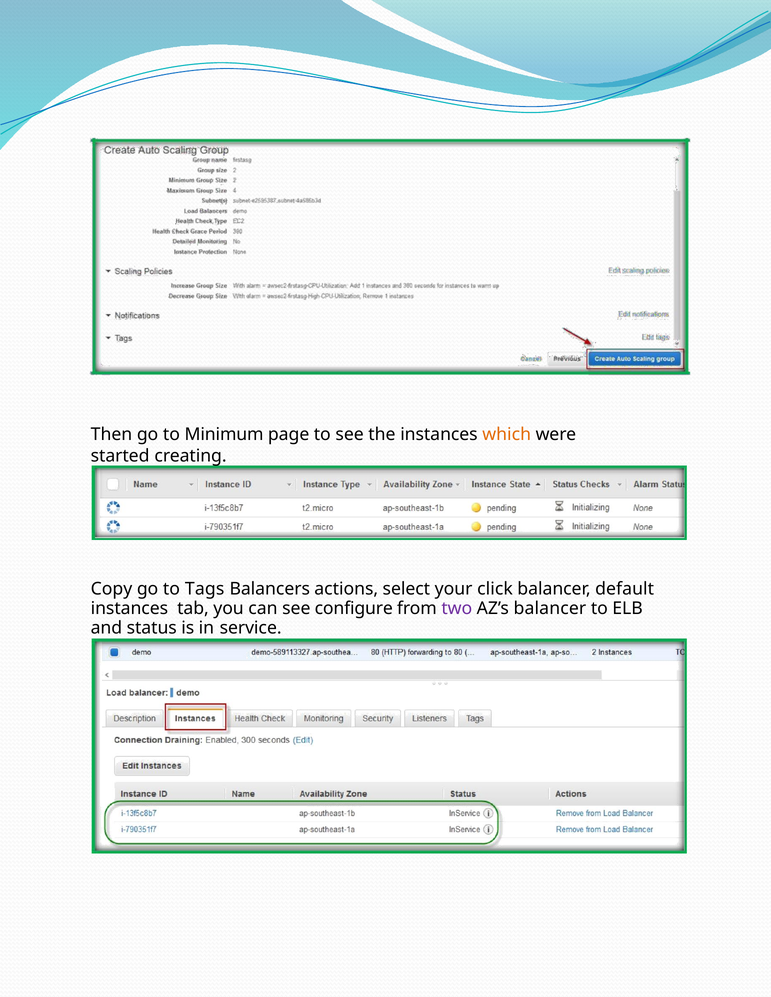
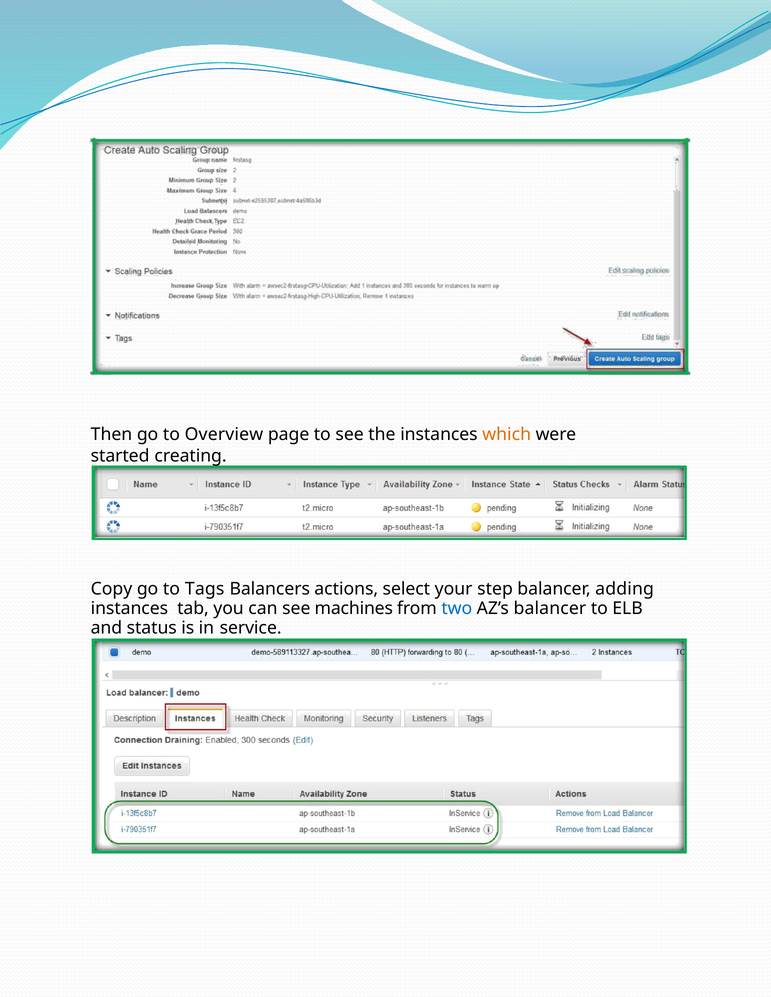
Minimum: Minimum -> Overview (224, 435)
click: click -> step (495, 589)
default: default -> adding (625, 589)
configure: configure -> machines (354, 609)
two colour: purple -> blue (457, 609)
